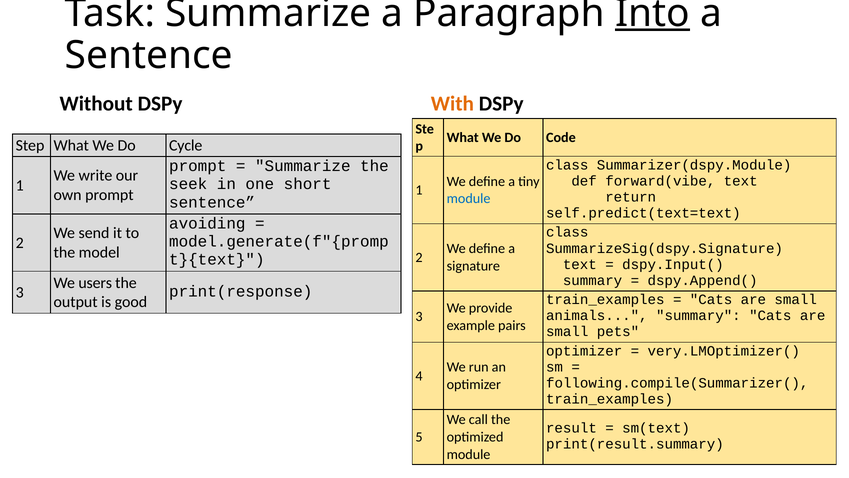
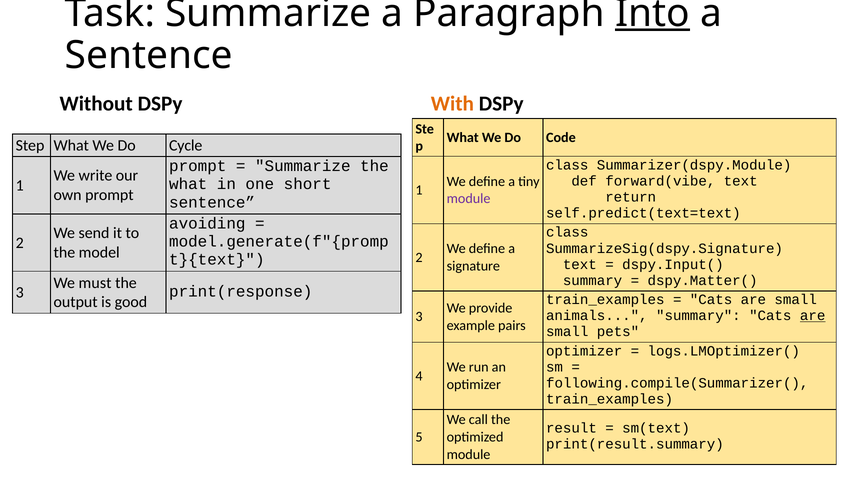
seek: seek -> what (188, 184)
module colour: blue -> purple (469, 199)
dspy.Append(: dspy.Append( -> dspy.Matter( (703, 280)
users: users -> must (95, 282)
are underline: none -> present (813, 315)
very.LMOptimizer(: very.LMOptimizer( -> logs.LMOptimizer( (724, 351)
